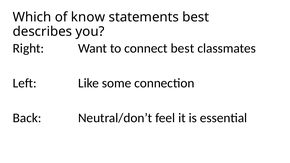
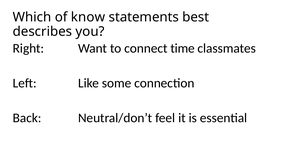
connect best: best -> time (183, 48)
